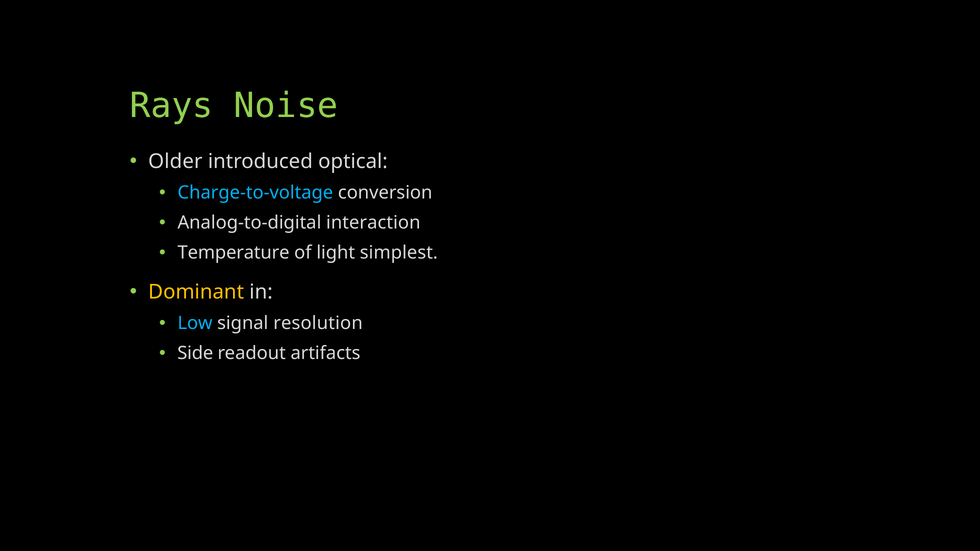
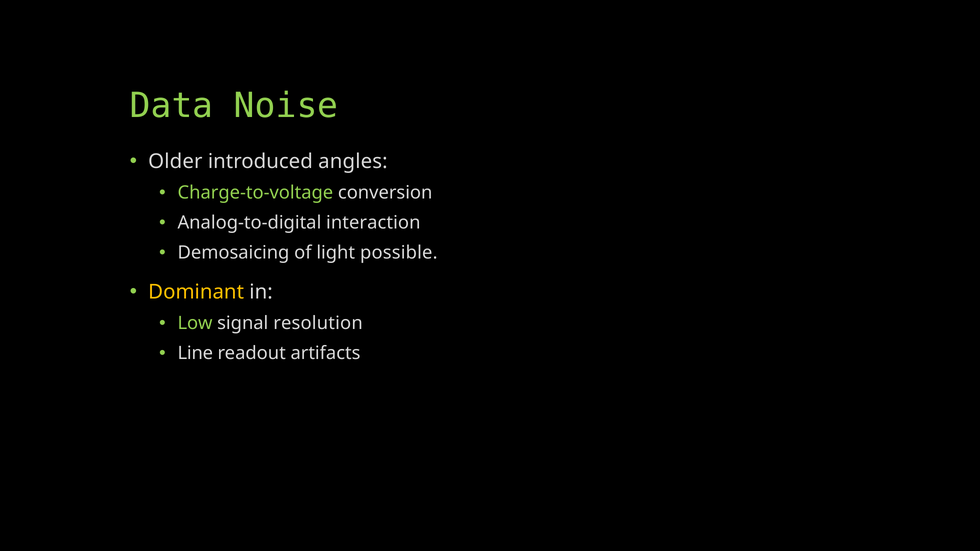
Rays: Rays -> Data (172, 106)
optical: optical -> angles (353, 162)
Charge-to-voltage colour: light blue -> light green (255, 193)
Temperature: Temperature -> Demosaicing (234, 253)
simplest: simplest -> possible (399, 253)
Low colour: light blue -> light green (195, 323)
Side: Side -> Line (195, 353)
